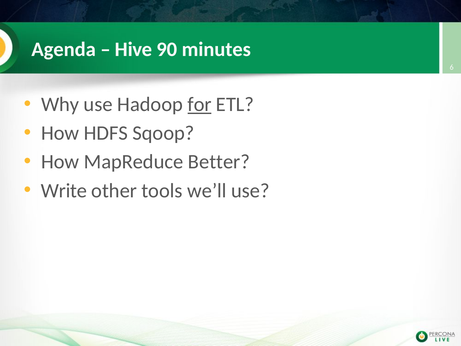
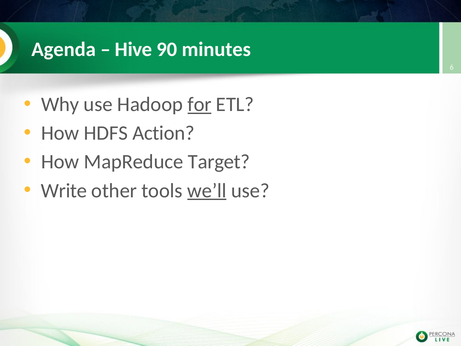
Sqoop: Sqoop -> Action (164, 133)
Better: Better -> Target (219, 162)
we’ll underline: none -> present (207, 190)
